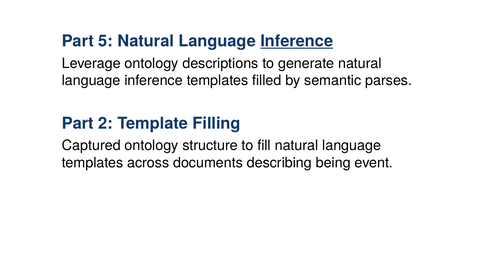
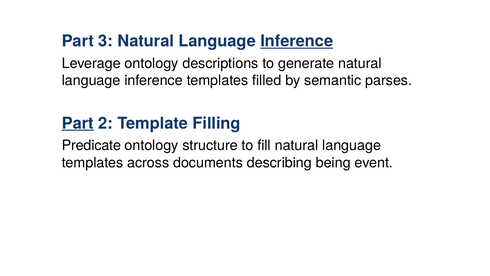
5: 5 -> 3 (106, 41)
Part underline: none -> present (78, 123)
Captured: Captured -> Predicate (91, 145)
